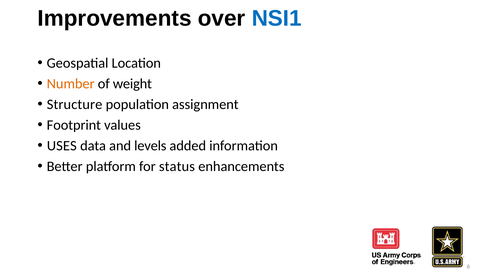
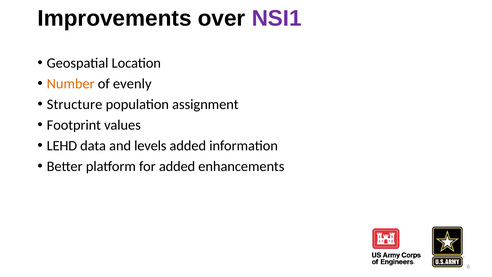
NSI1 colour: blue -> purple (277, 18)
weight: weight -> evenly (132, 84)
USES: USES -> LEHD (62, 146)
for status: status -> added (177, 166)
